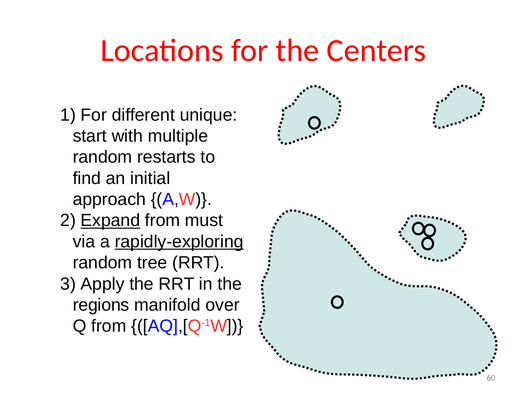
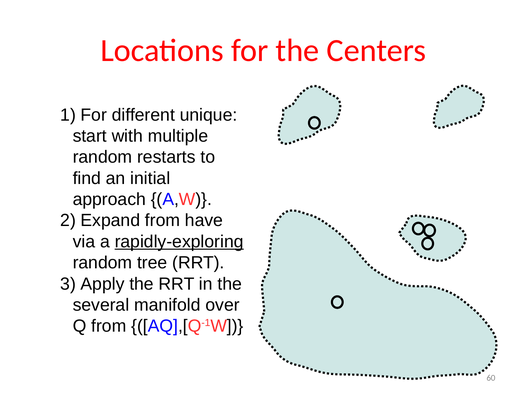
Expand underline: present -> none (110, 220)
must: must -> have (204, 220)
regions: regions -> several (101, 304)
